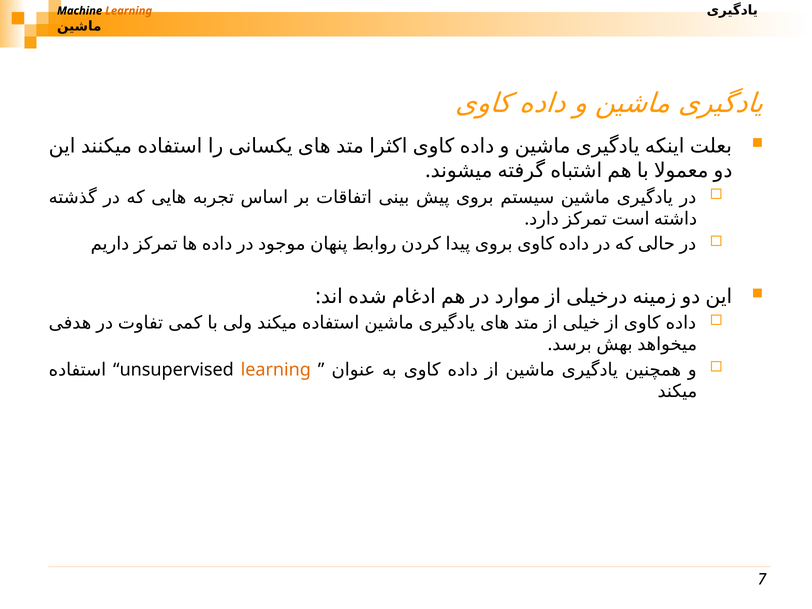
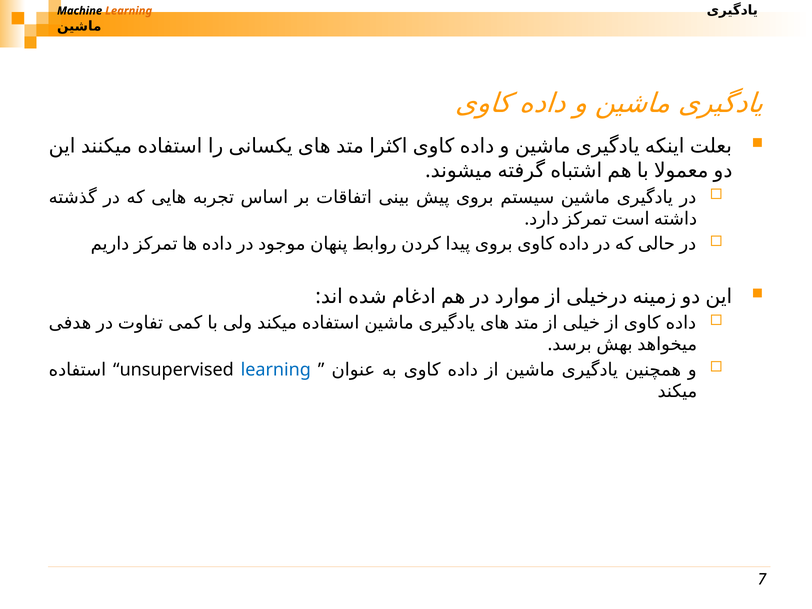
learning colour: orange -> blue (276, 370)
